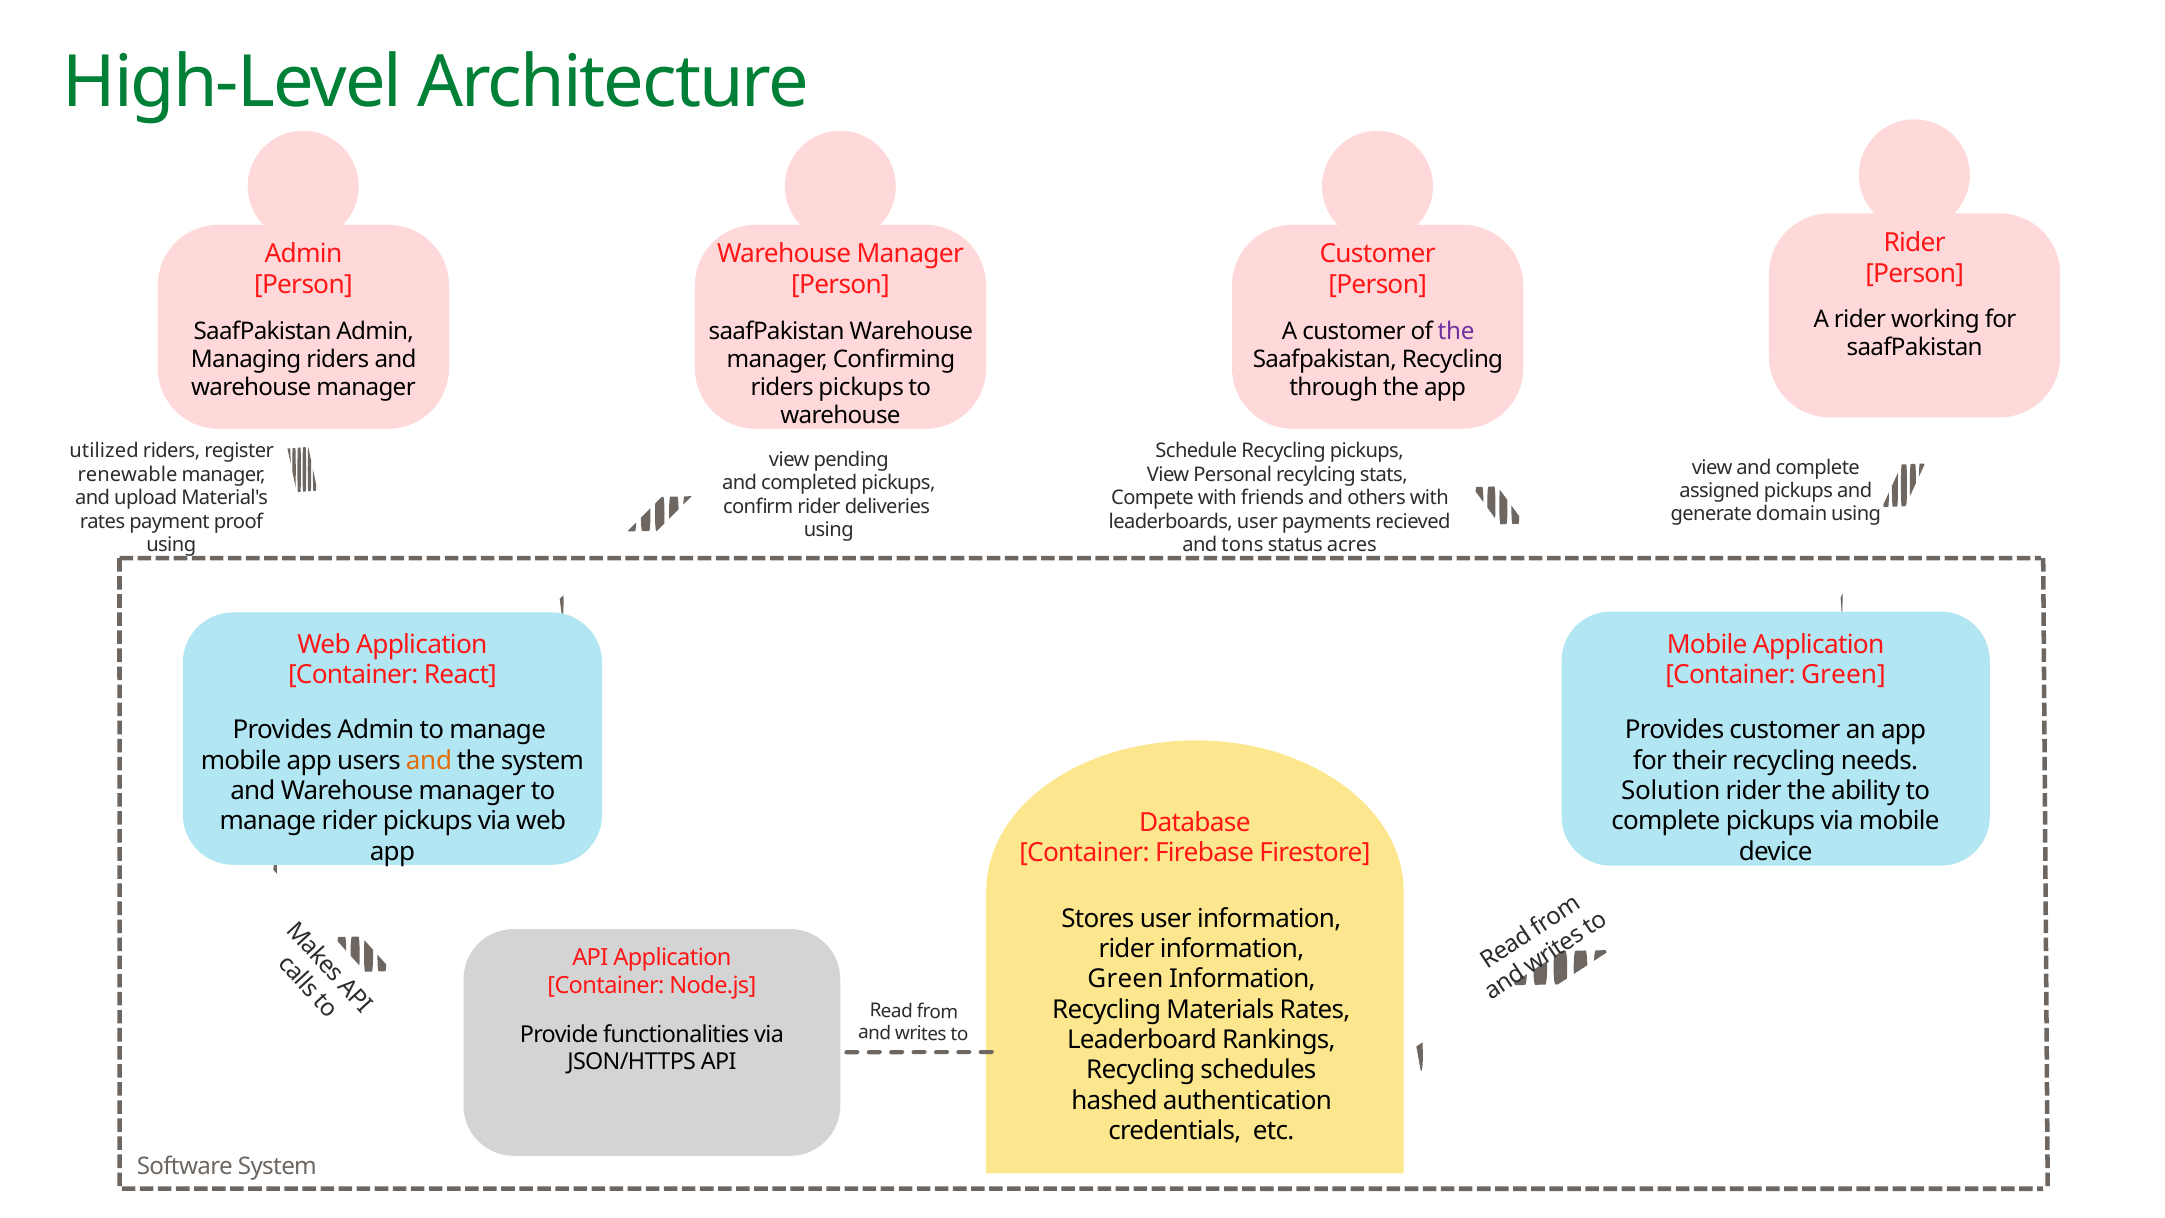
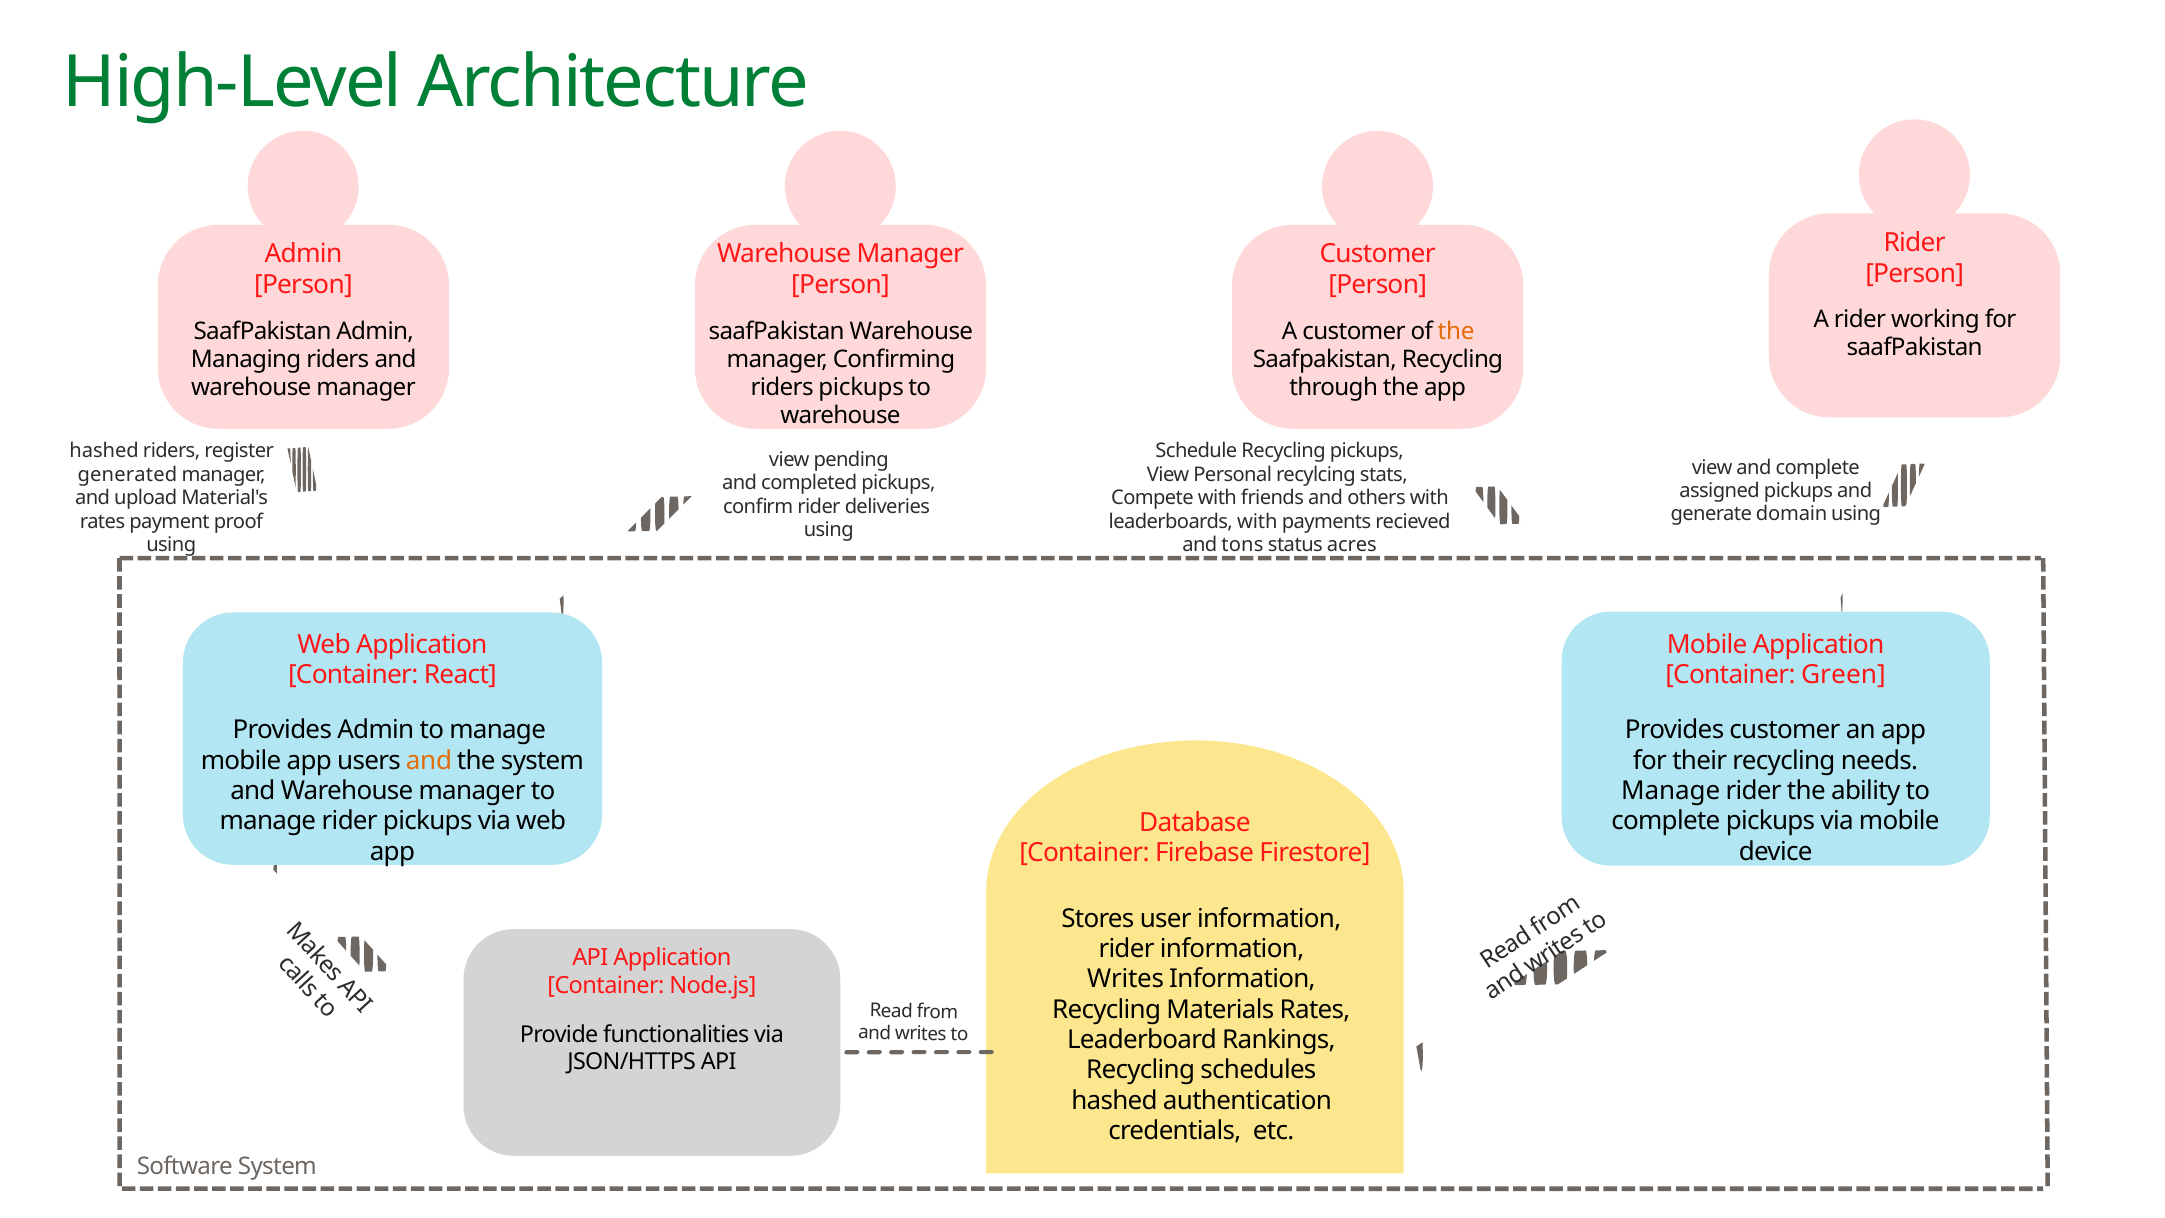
the colour: purple -> orange (1456, 331)
utilized: utilized -> hashed (104, 451)
renewable: renewable -> generated (127, 475)
leaderboards user: user -> with (1257, 521)
Solution: Solution -> Manage (1671, 791)
Green: Green -> Writes (1126, 979)
